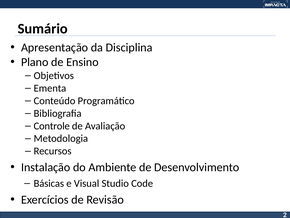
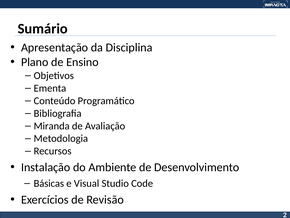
Controle: Controle -> Miranda (52, 126)
